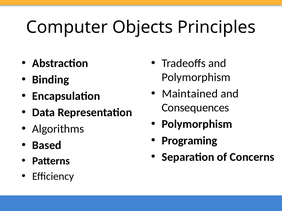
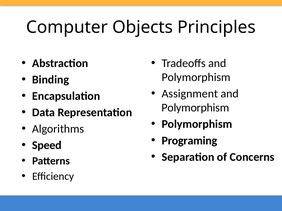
Maintained: Maintained -> Assignment (190, 94)
Consequences: Consequences -> Polymorphism (195, 108)
Based: Based -> Speed (47, 146)
